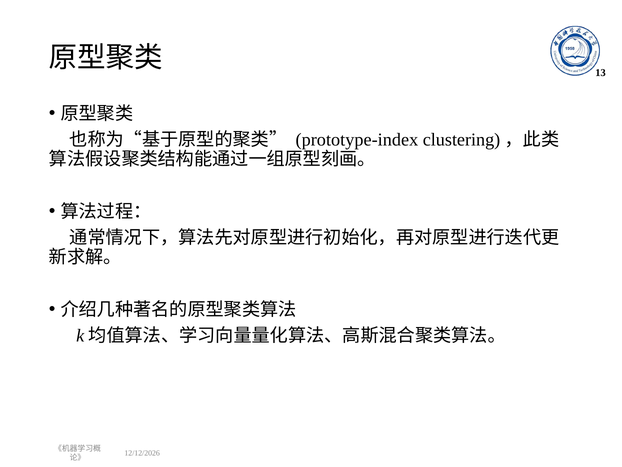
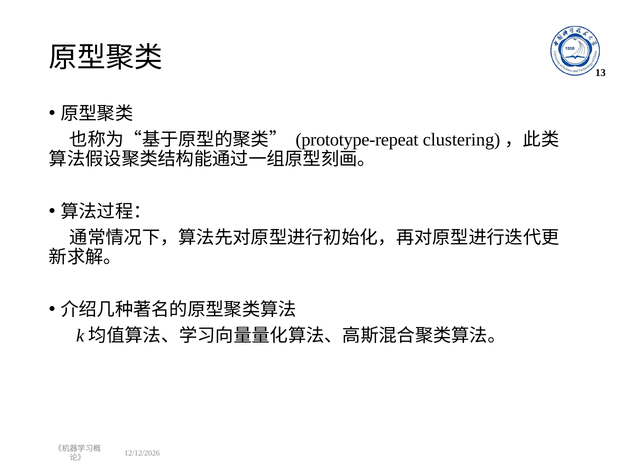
prototype-index: prototype-index -> prototype-repeat (357, 140)
